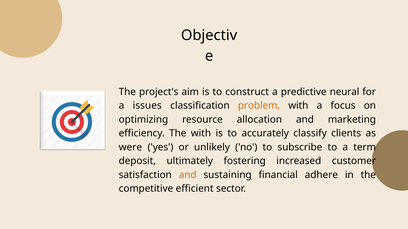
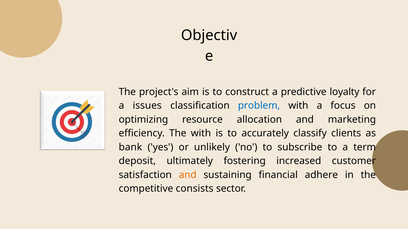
neural: neural -> loyalty (345, 92)
problem colour: orange -> blue (259, 106)
were: were -> bank (130, 148)
efficient: efficient -> consists (195, 189)
